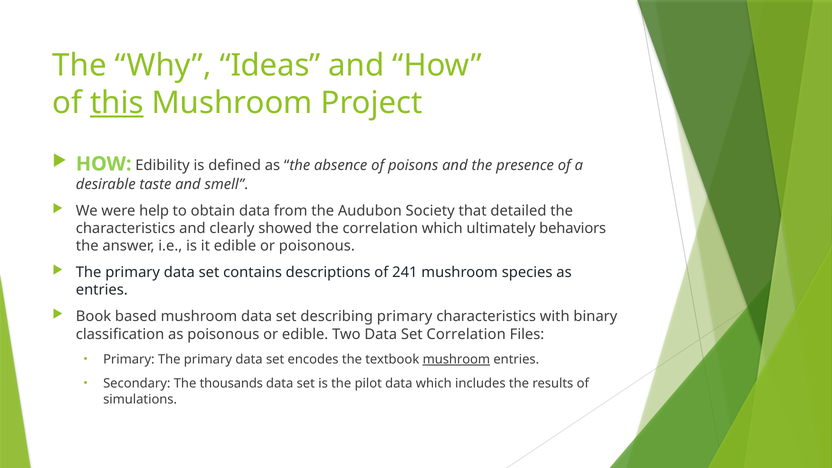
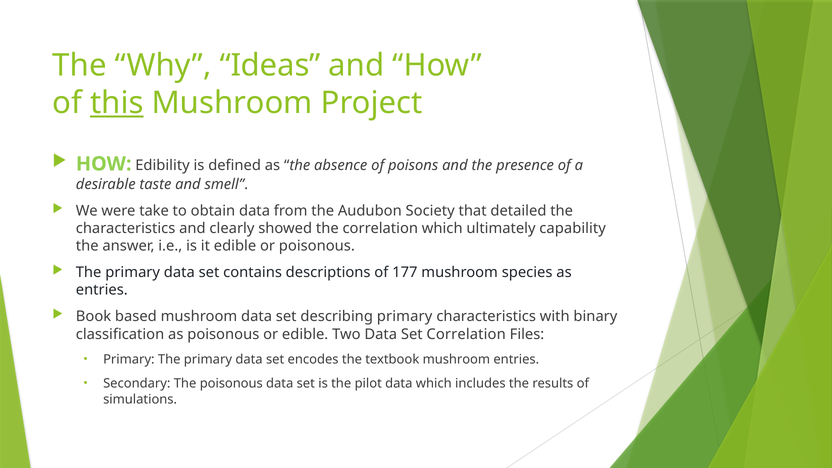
help: help -> take (154, 211)
behaviors: behaviors -> capability (573, 228)
241: 241 -> 177 (405, 272)
mushroom underline: present -> none (456, 359)
The thousands: thousands -> poisonous (231, 384)
